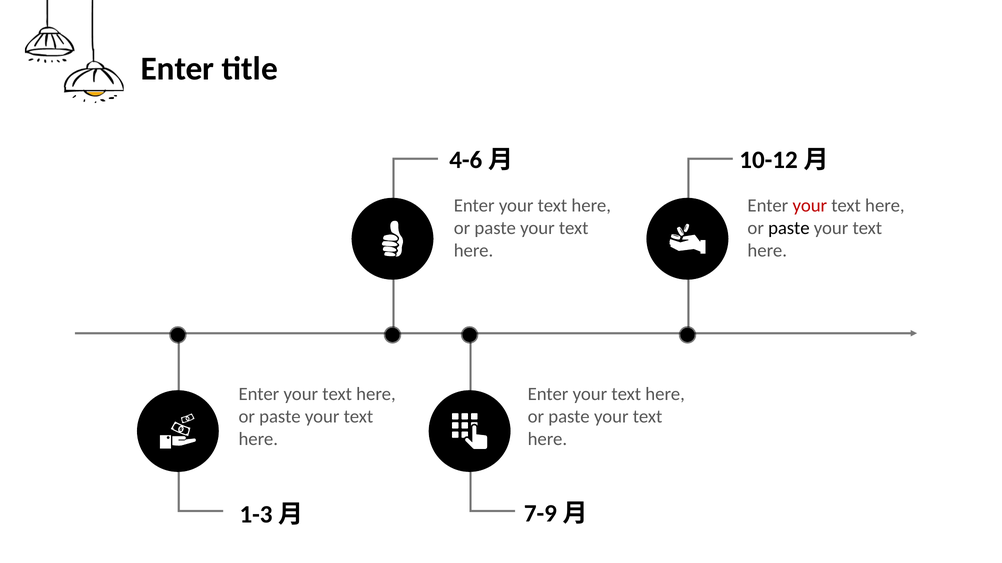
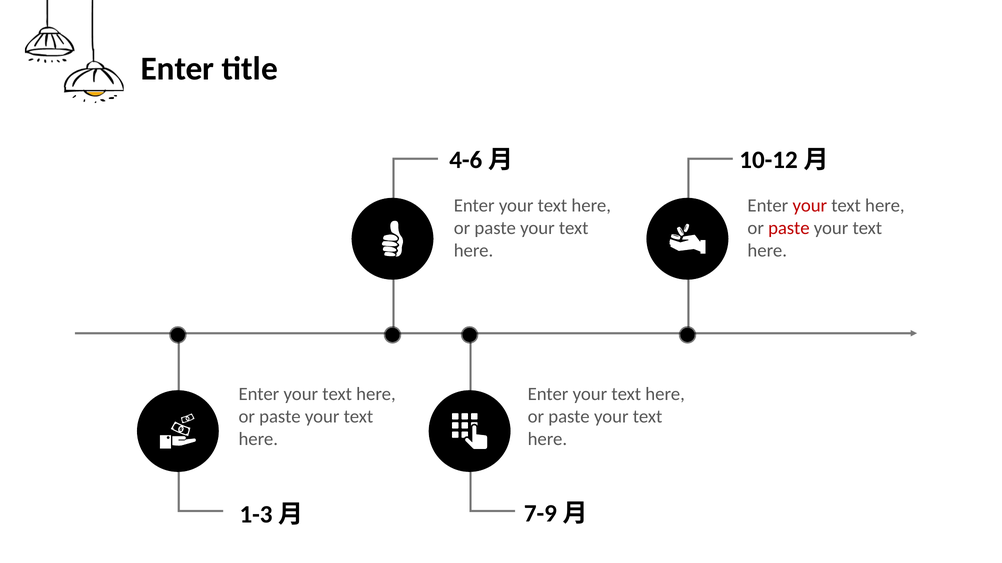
paste colour: black -> red (789, 229)
